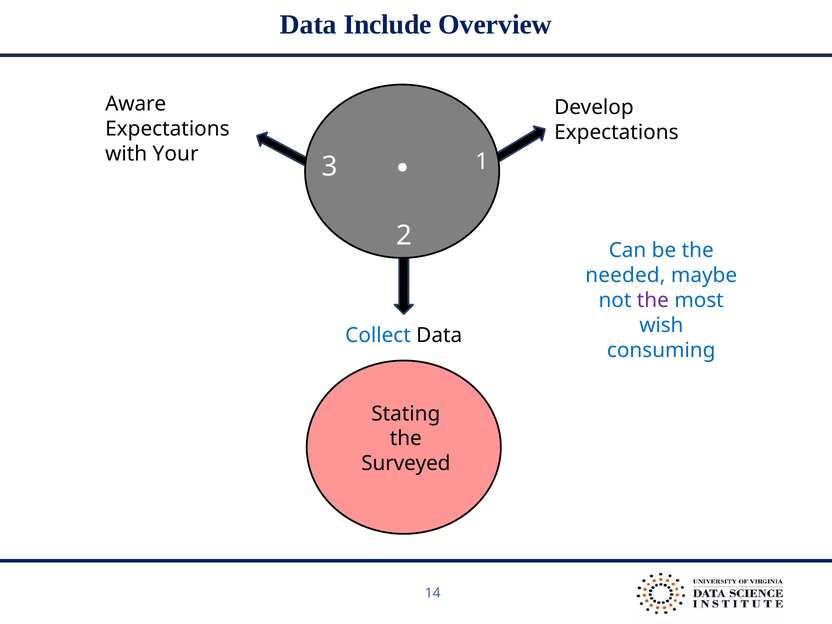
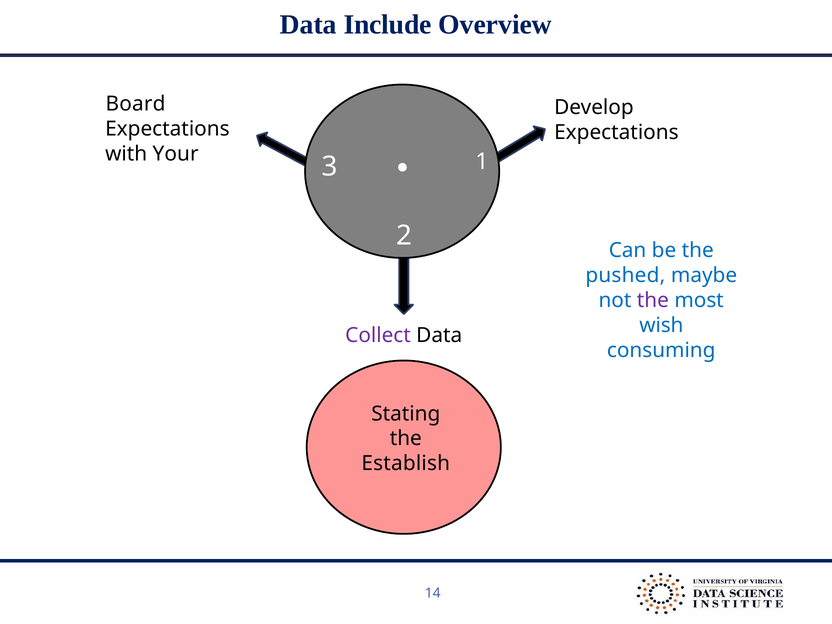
Aware: Aware -> Board (136, 104)
needed: needed -> pushed (625, 275)
Collect colour: blue -> purple (378, 336)
Surveyed: Surveyed -> Establish (406, 464)
